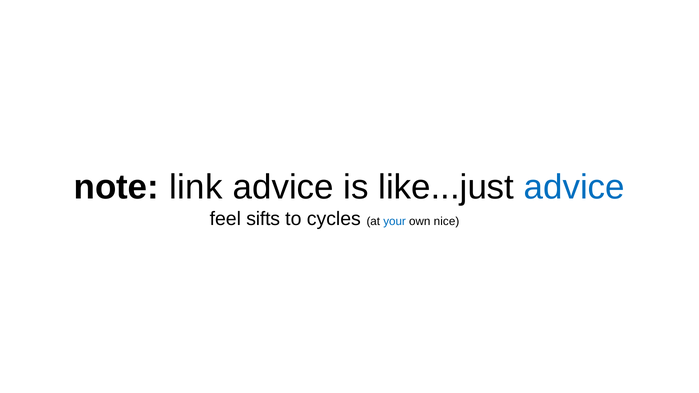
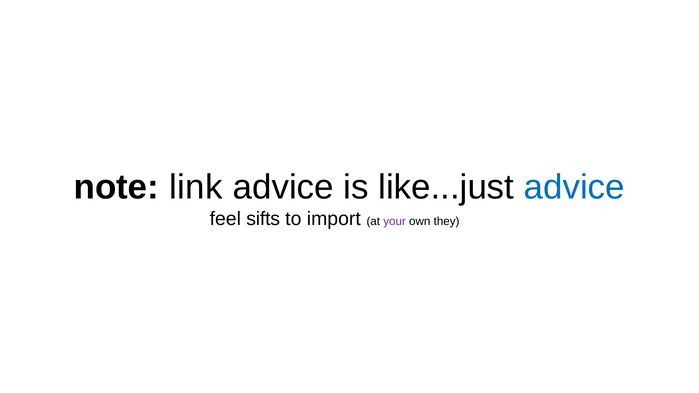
cycles: cycles -> import (334, 219)
your colour: blue -> purple (395, 221)
nice: nice -> they (447, 221)
